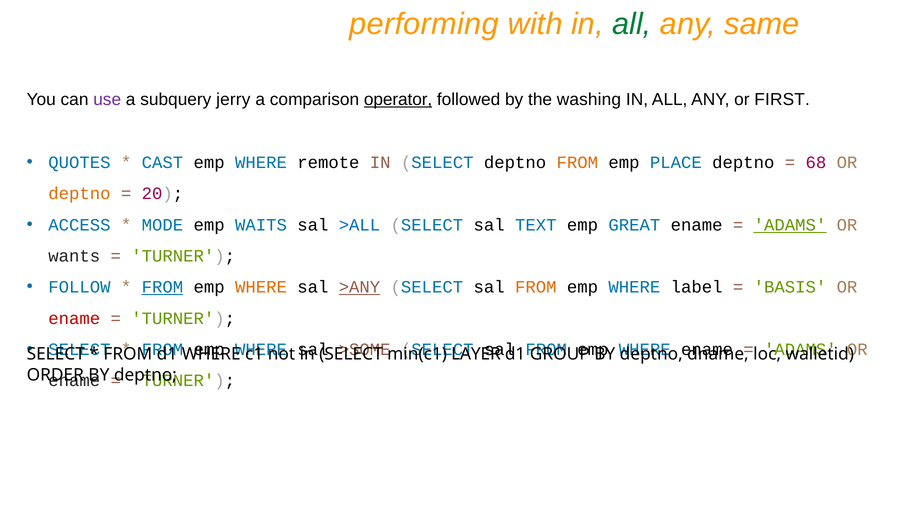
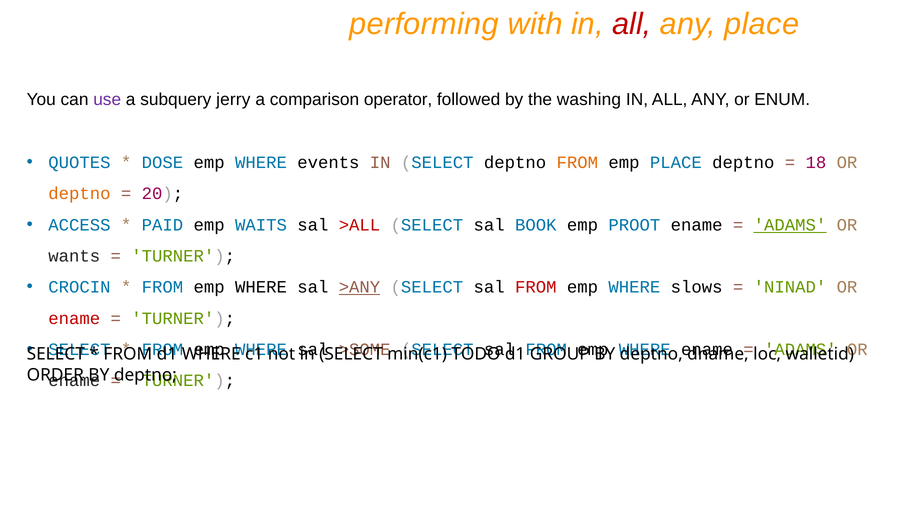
all colour: green -> red (632, 24)
any same: same -> place (762, 24)
operator underline: present -> none (398, 99)
FIRST: FIRST -> ENUM (782, 99)
CAST: CAST -> DOSE (162, 162)
remote: remote -> events (328, 162)
68: 68 -> 18 (816, 162)
MODE: MODE -> PAID (162, 225)
>ALL colour: blue -> red (359, 225)
TEXT: TEXT -> BOOK (536, 225)
GREAT: GREAT -> PROOT (634, 225)
FOLLOW: FOLLOW -> CROCIN (79, 287)
FROM underline: present -> none (162, 287)
WHERE colour: orange -> black (261, 287)
FROM colour: orange -> red (536, 287)
label: label -> slows (697, 287)
BASIS: BASIS -> NINAD (790, 287)
LAYER: LAYER -> TODO (476, 354)
